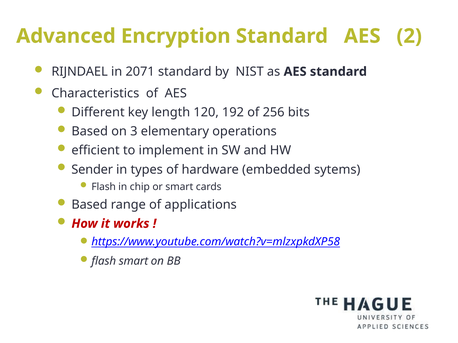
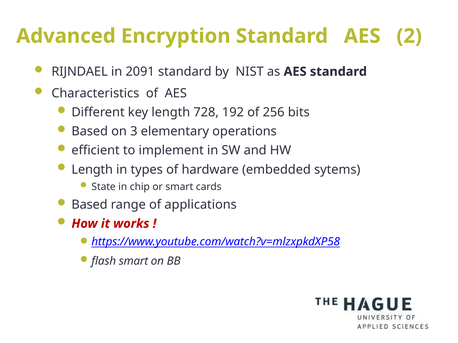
2071: 2071 -> 2091 (140, 72)
120: 120 -> 728 (206, 112)
Sender: Sender -> Length (92, 170)
Flash: Flash -> State (104, 187)
